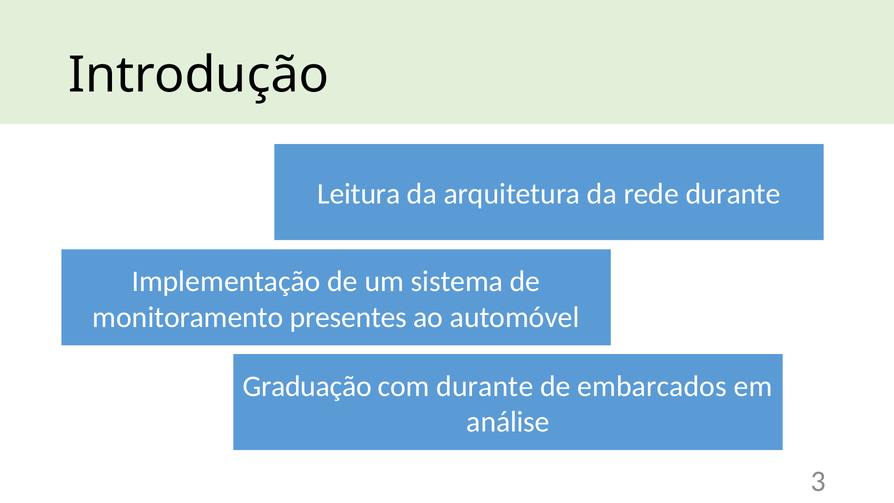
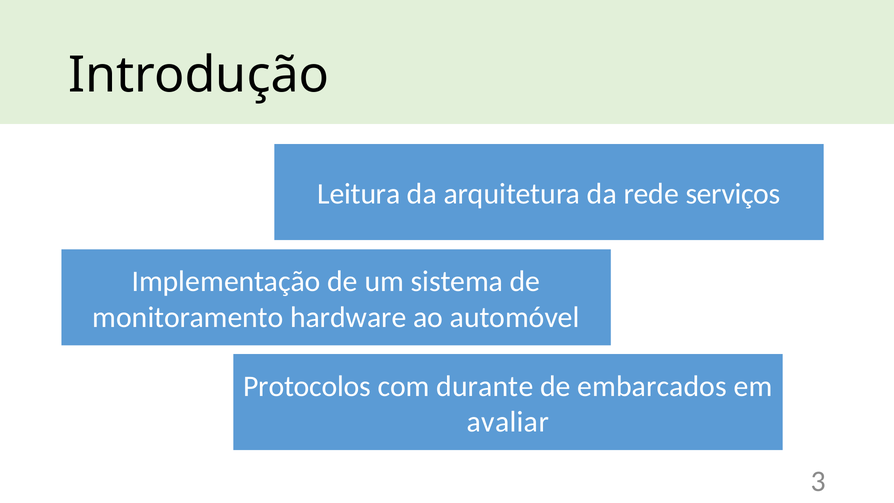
rede durante: durante -> serviços (733, 194)
presentes: presentes -> hardware (348, 317)
Graduação: Graduação -> Protocolos (307, 386)
análise: análise -> avaliar (508, 422)
